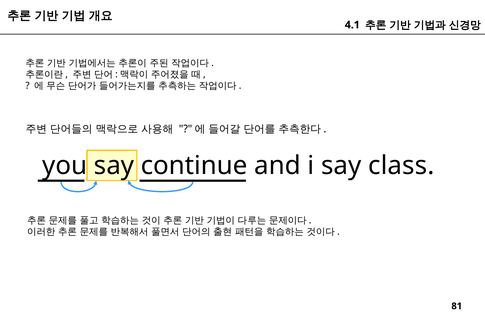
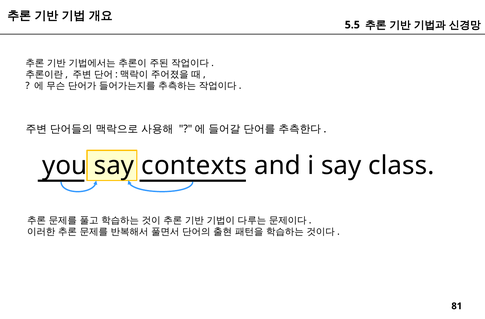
4.1: 4.1 -> 5.5 (352, 25)
continue: continue -> contexts (194, 165)
